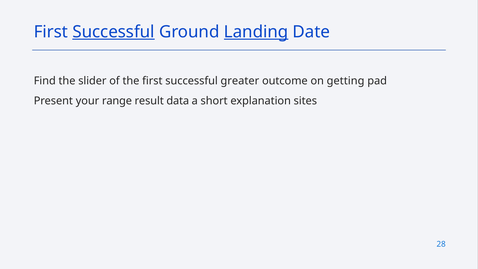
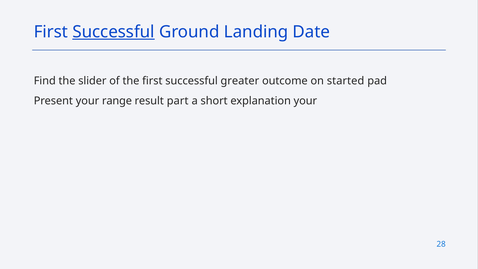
Landing underline: present -> none (256, 32)
getting: getting -> started (346, 81)
data: data -> part (178, 101)
explanation sites: sites -> your (305, 101)
